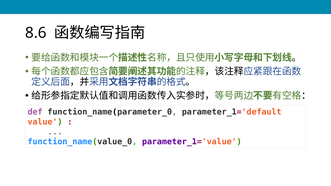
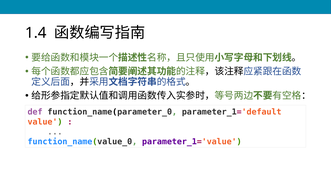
8.6: 8.6 -> 1.4 (36, 33)
